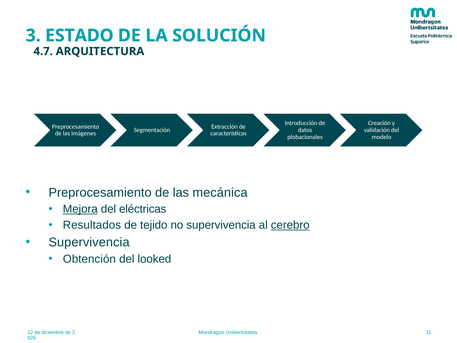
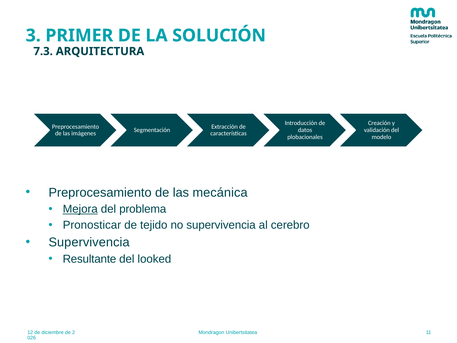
ESTADO: ESTADO -> PRIMER (79, 36)
4.7: 4.7 -> 7.3 (43, 51)
eléctricas: eléctricas -> problema (143, 209)
Resultados: Resultados -> Pronosticar (92, 225)
cerebro underline: present -> none (290, 225)
Obtención: Obtención -> Resultante (89, 259)
